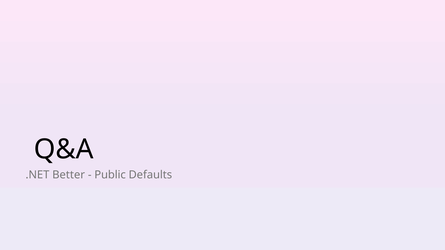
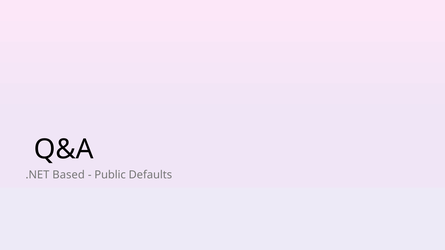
Better: Better -> Based (69, 175)
